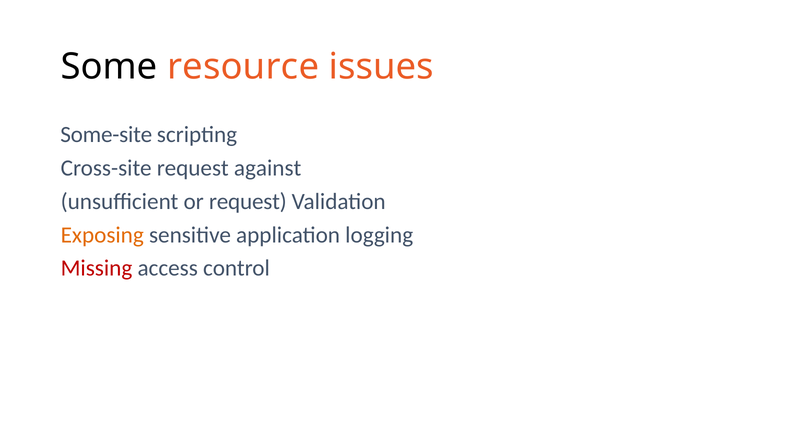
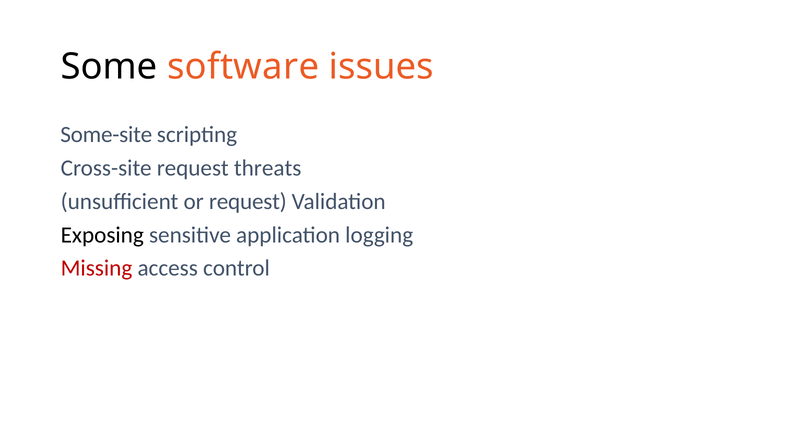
resource: resource -> software (243, 67)
against: against -> threats (268, 168)
Exposing colour: orange -> black (102, 235)
